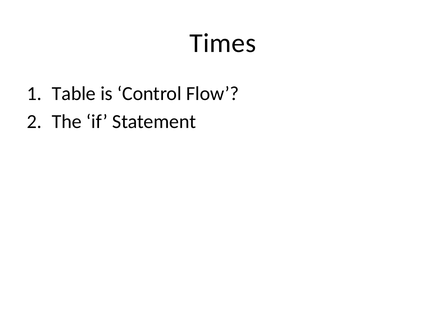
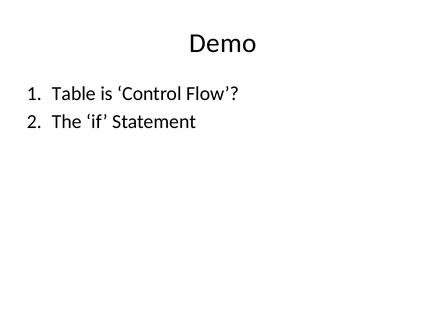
Times: Times -> Demo (223, 43)
